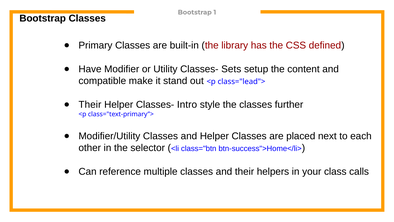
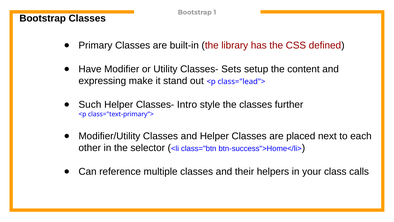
compatible: compatible -> expressing (102, 81)
Their: Their -> Such (90, 104)
